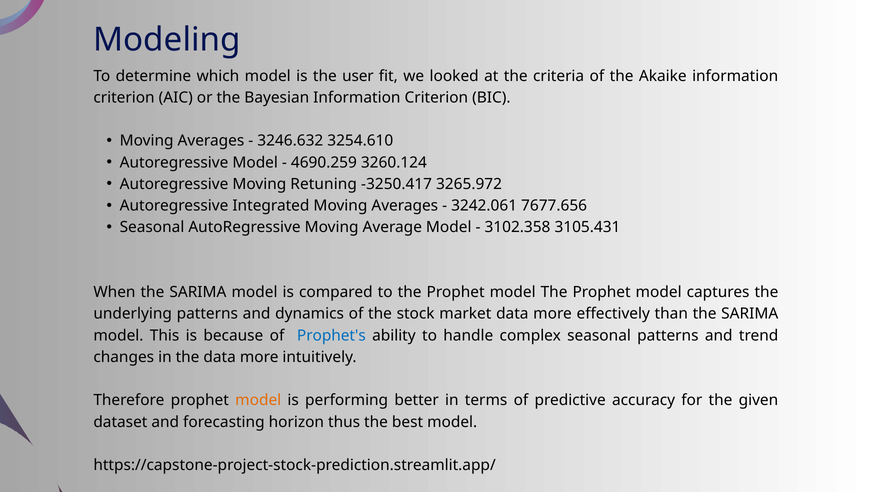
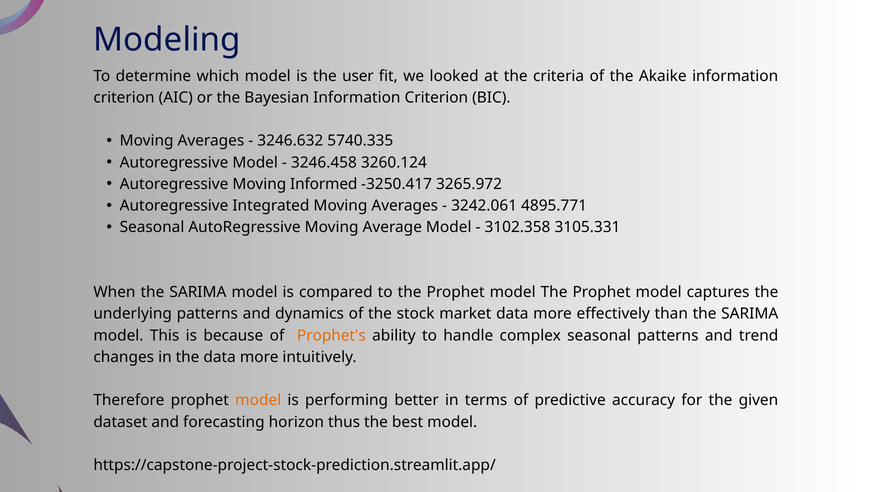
3254.610: 3254.610 -> 5740.335 (360, 141)
4690.259: 4690.259 -> 3246.458 (324, 163)
Retuning: Retuning -> Informed (324, 184)
7677.656: 7677.656 -> 4895.771 (554, 206)
3105.431: 3105.431 -> 3105.331 (587, 227)
Prophet's colour: blue -> orange (331, 336)
